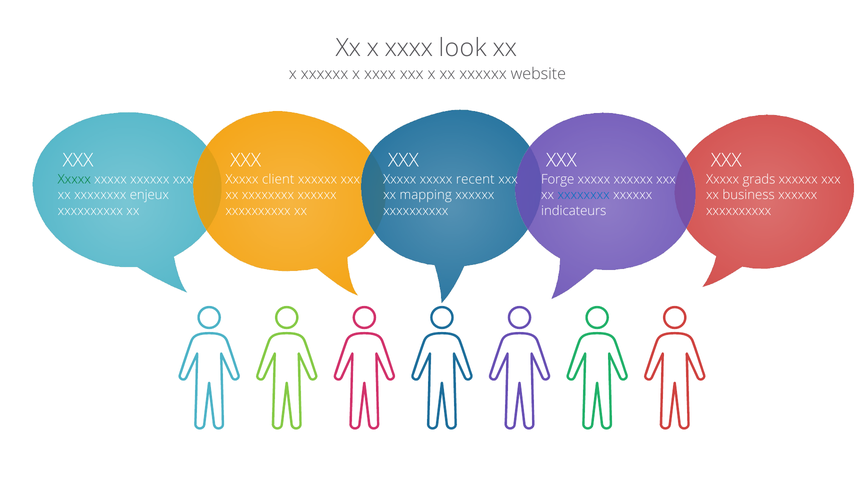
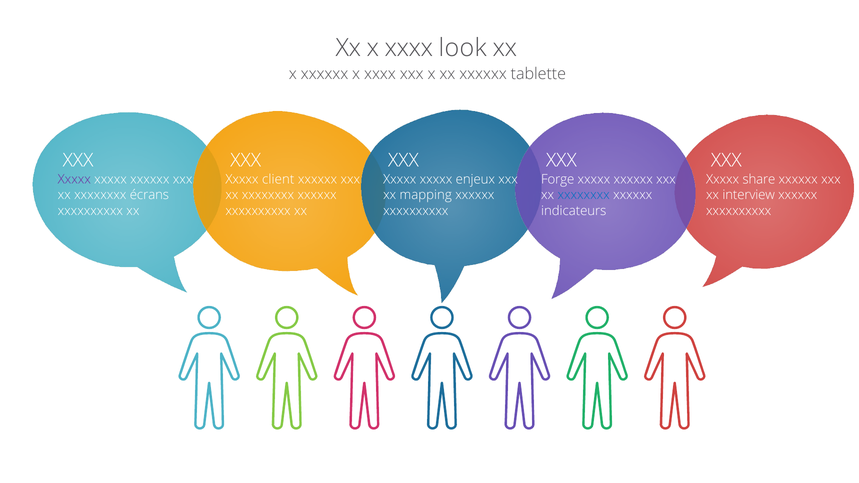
website: website -> tablette (538, 74)
Xxxxx colour: green -> purple (74, 179)
recent: recent -> enjeux (475, 179)
grads: grads -> share (759, 179)
enjeux: enjeux -> écrans (149, 195)
business: business -> interview (749, 195)
